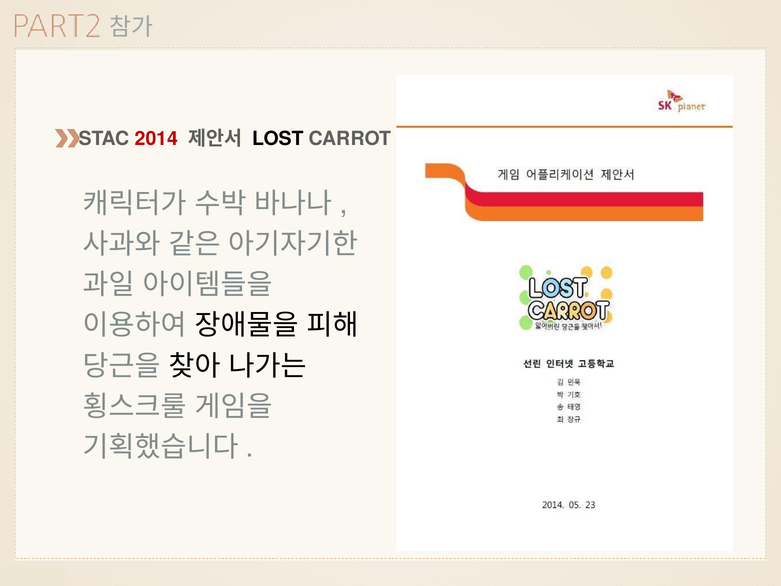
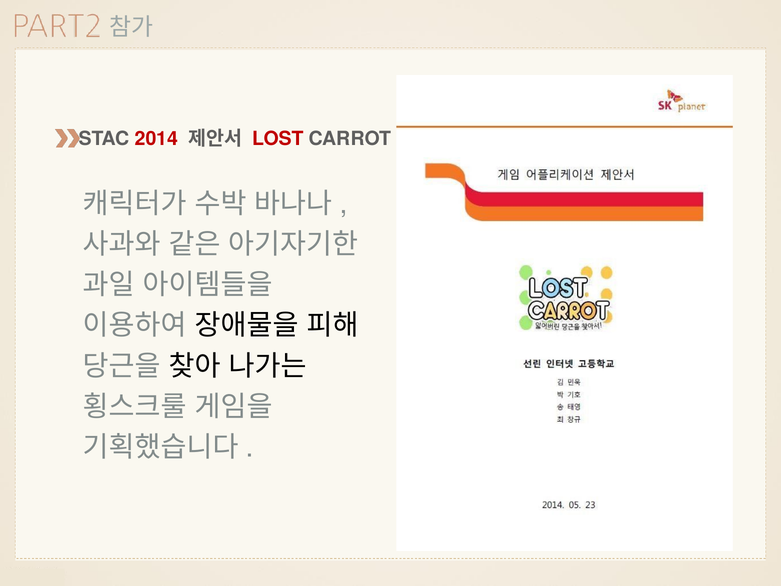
LOST colour: black -> red (278, 139)
